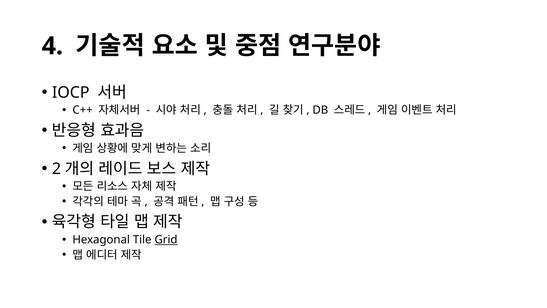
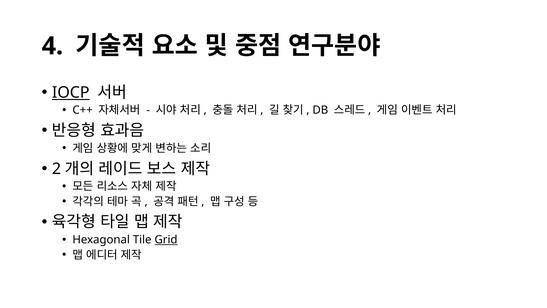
IOCP underline: none -> present (71, 92)
